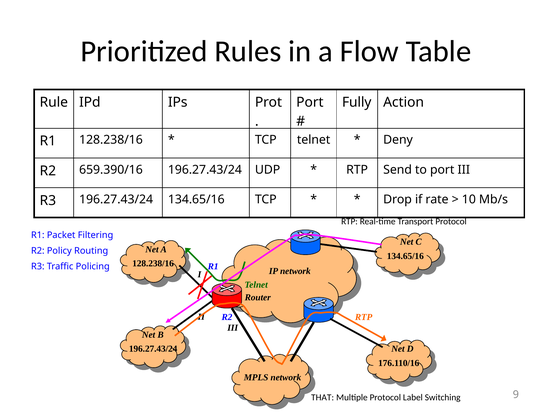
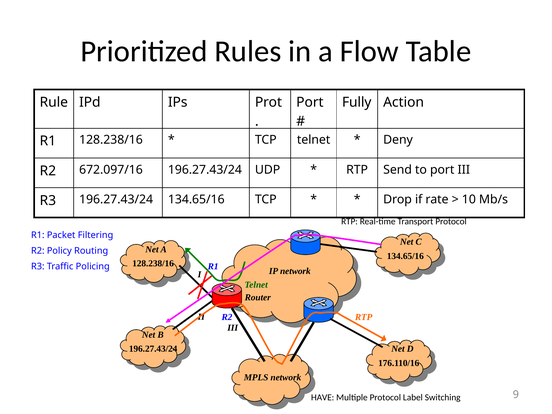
659.390/16: 659.390/16 -> 672.097/16 (111, 170)
THAT: THAT -> HAVE (323, 397)
